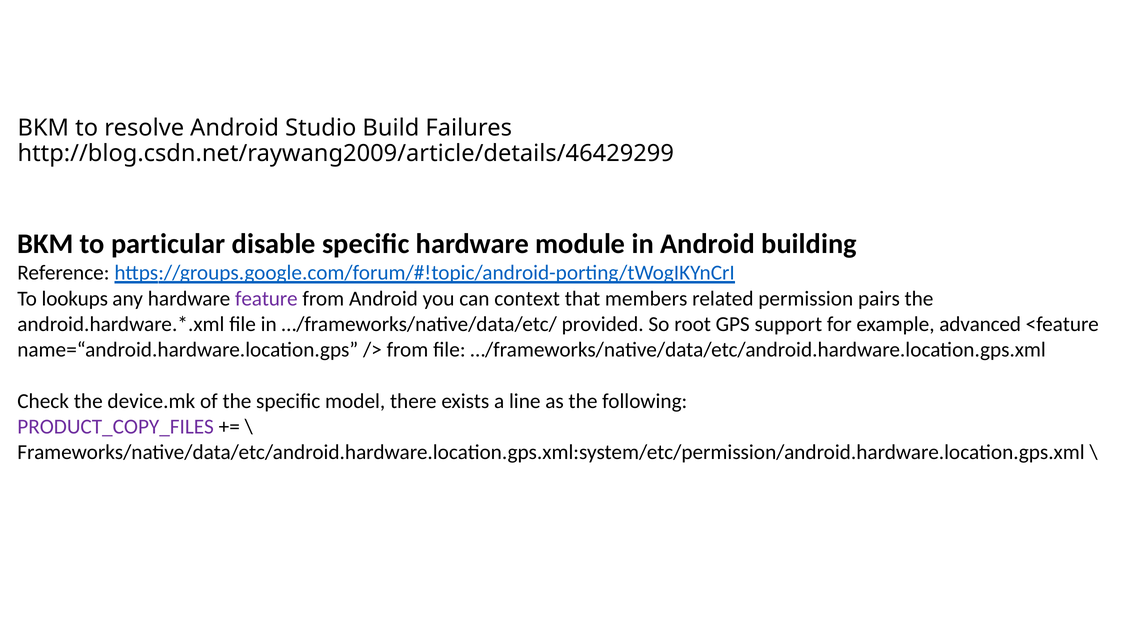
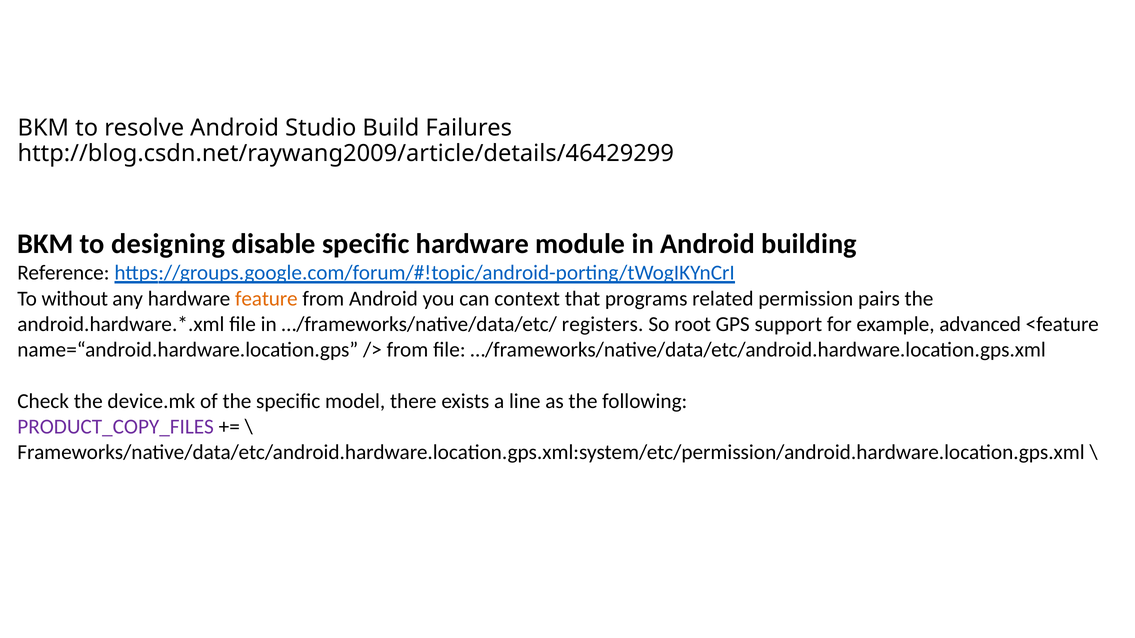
particular: particular -> designing (168, 244)
lookups: lookups -> without (75, 299)
feature colour: purple -> orange (266, 299)
members: members -> programs (646, 299)
provided: provided -> registers (603, 325)
